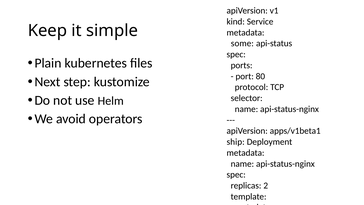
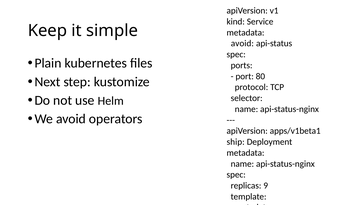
some: some -> avoid (242, 43)
2: 2 -> 9 (266, 185)
